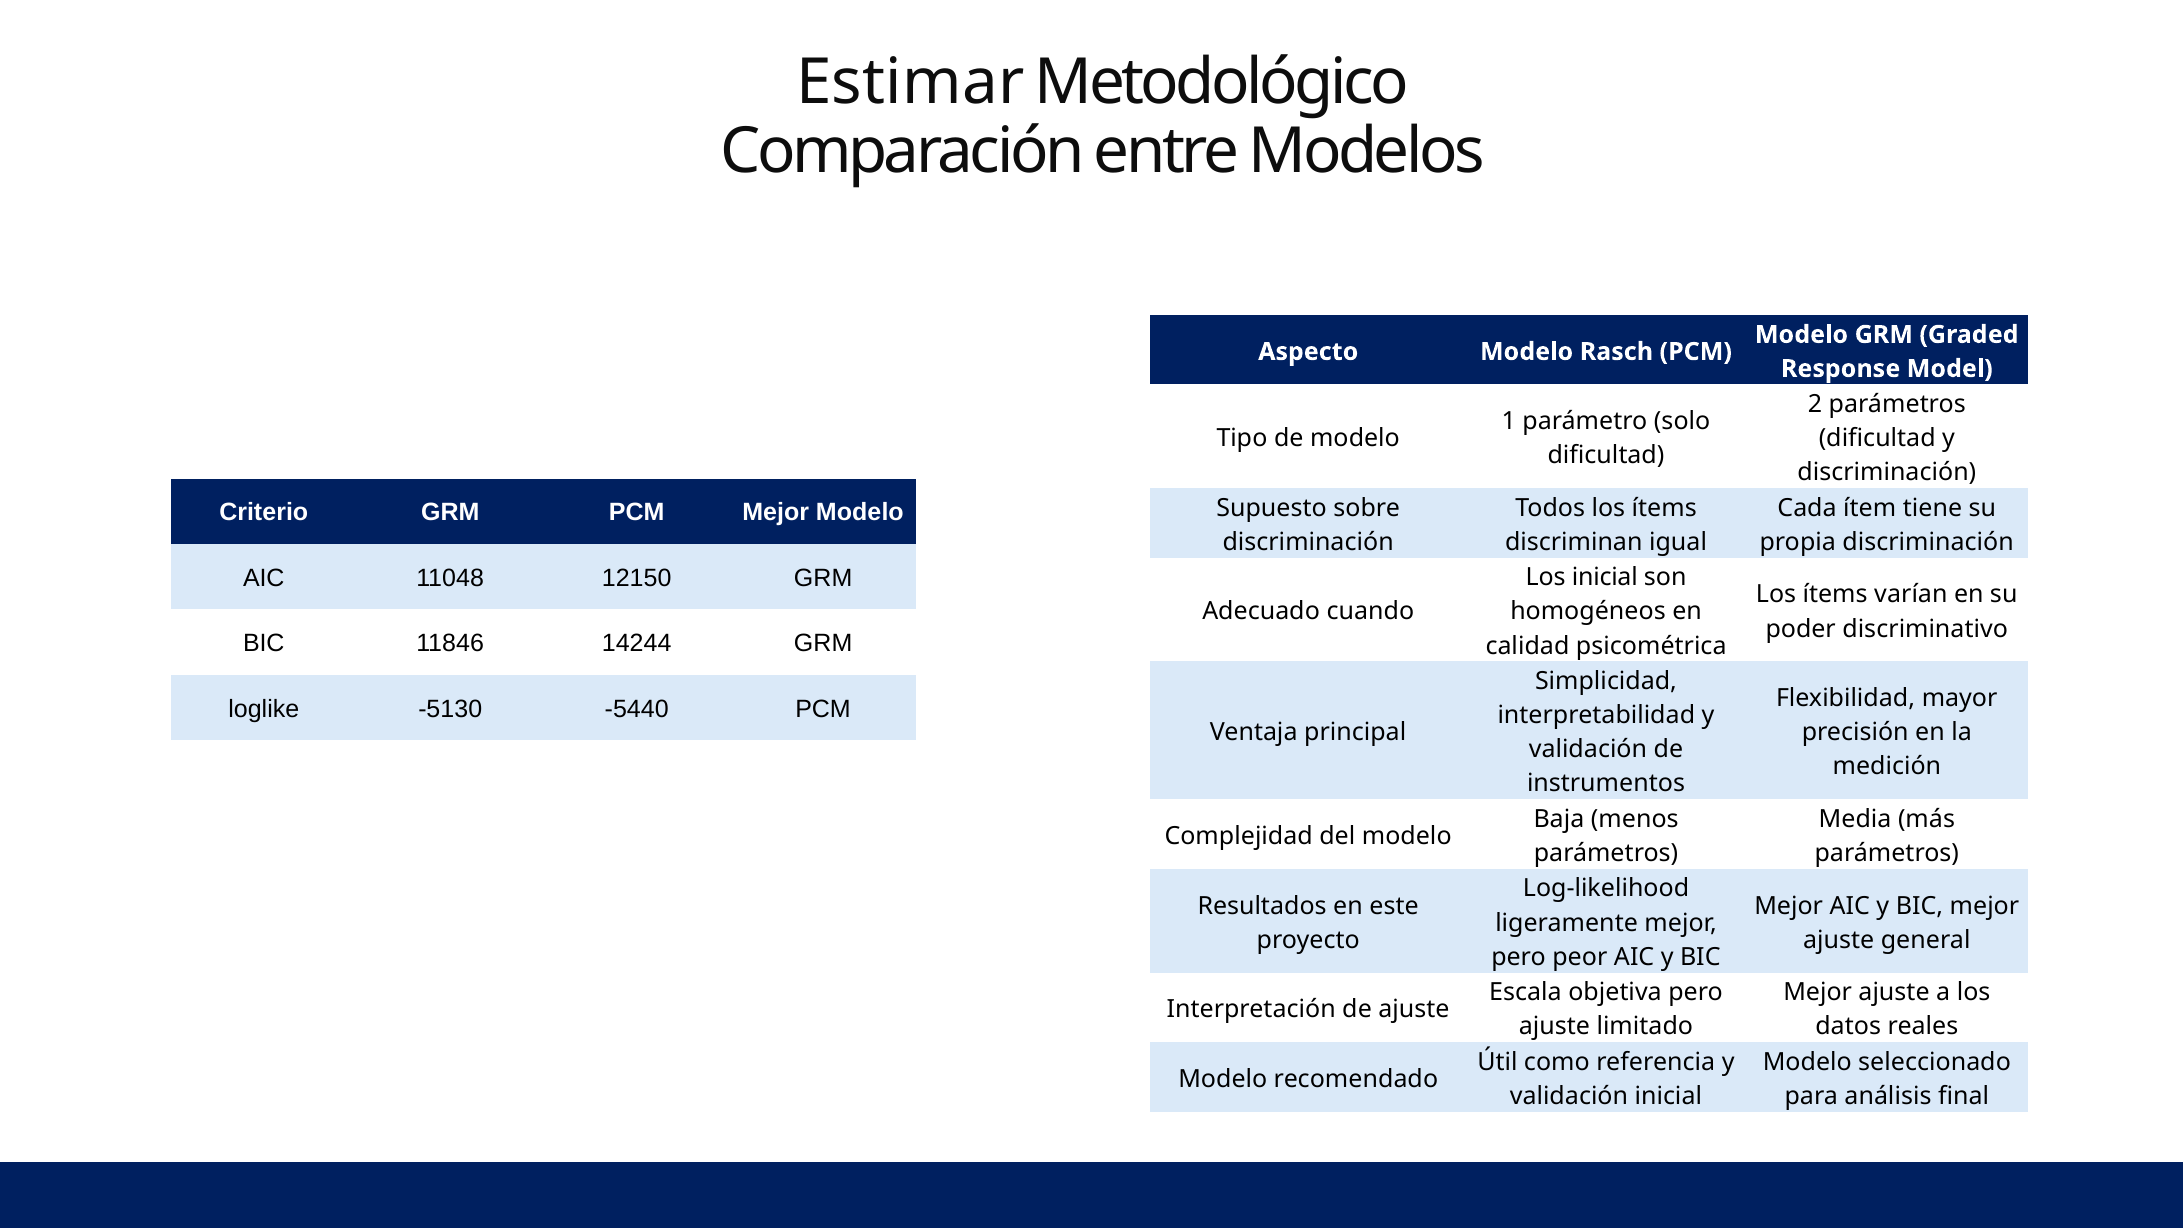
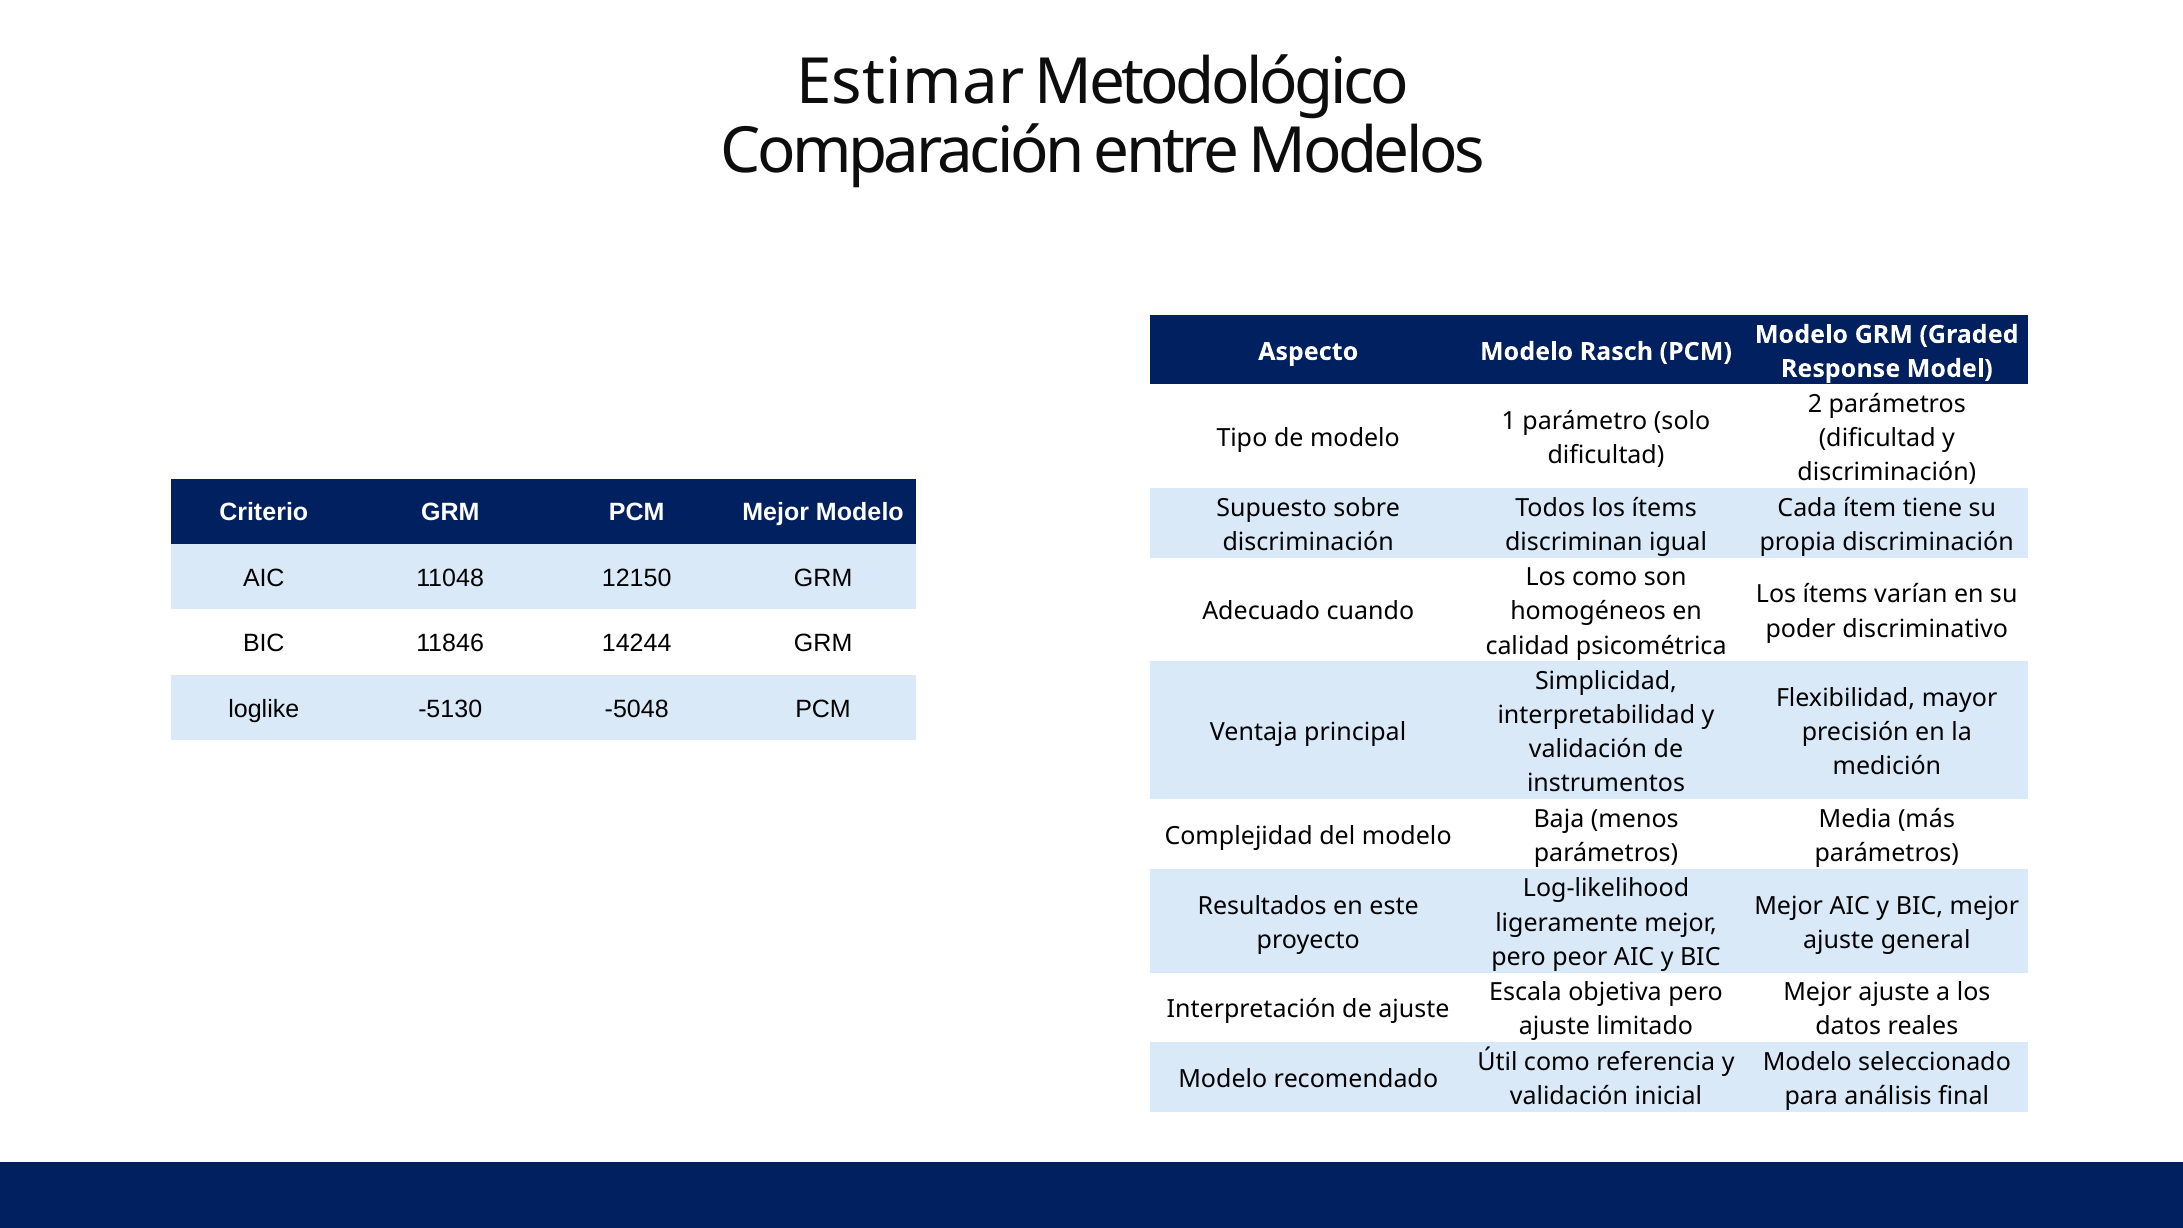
Los inicial: inicial -> como (1605, 578)
-5440: -5440 -> -5048 (637, 709)
